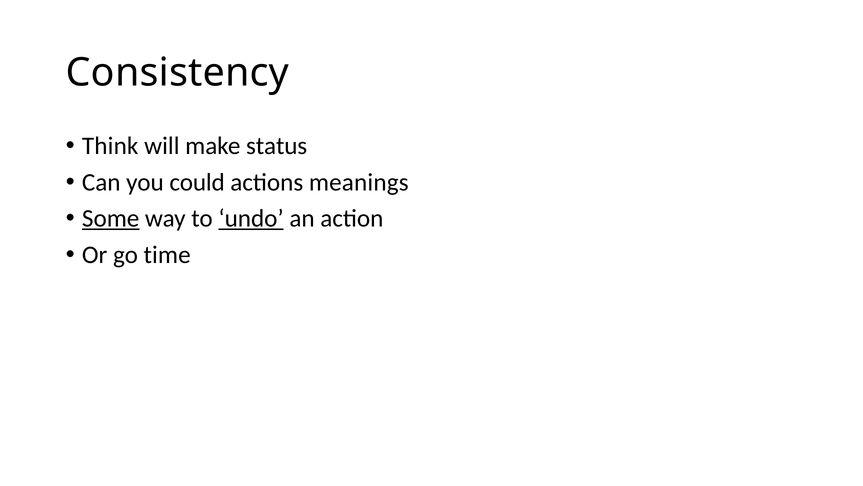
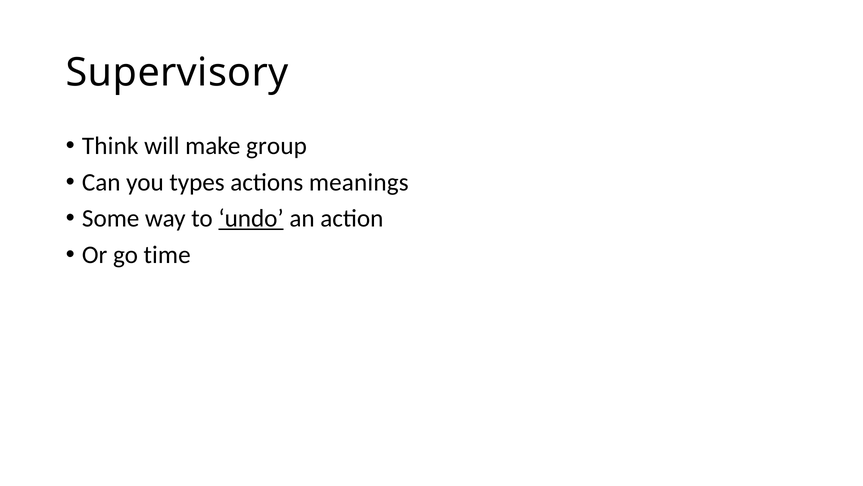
Consistency: Consistency -> Supervisory (177, 72)
status: status -> group (277, 146)
could: could -> types (197, 182)
Some underline: present -> none (111, 218)
